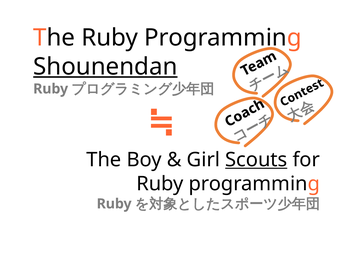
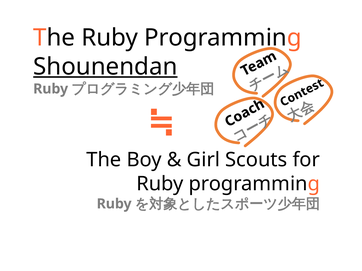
Scouts underline: present -> none (256, 160)
